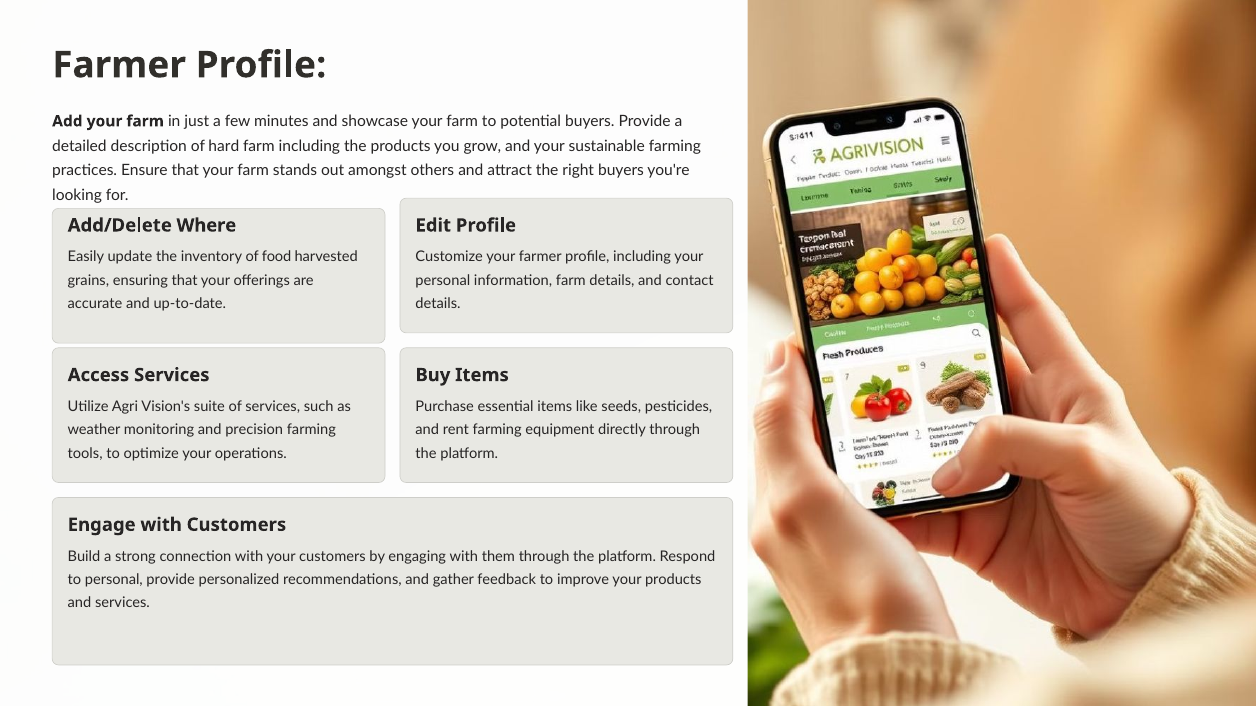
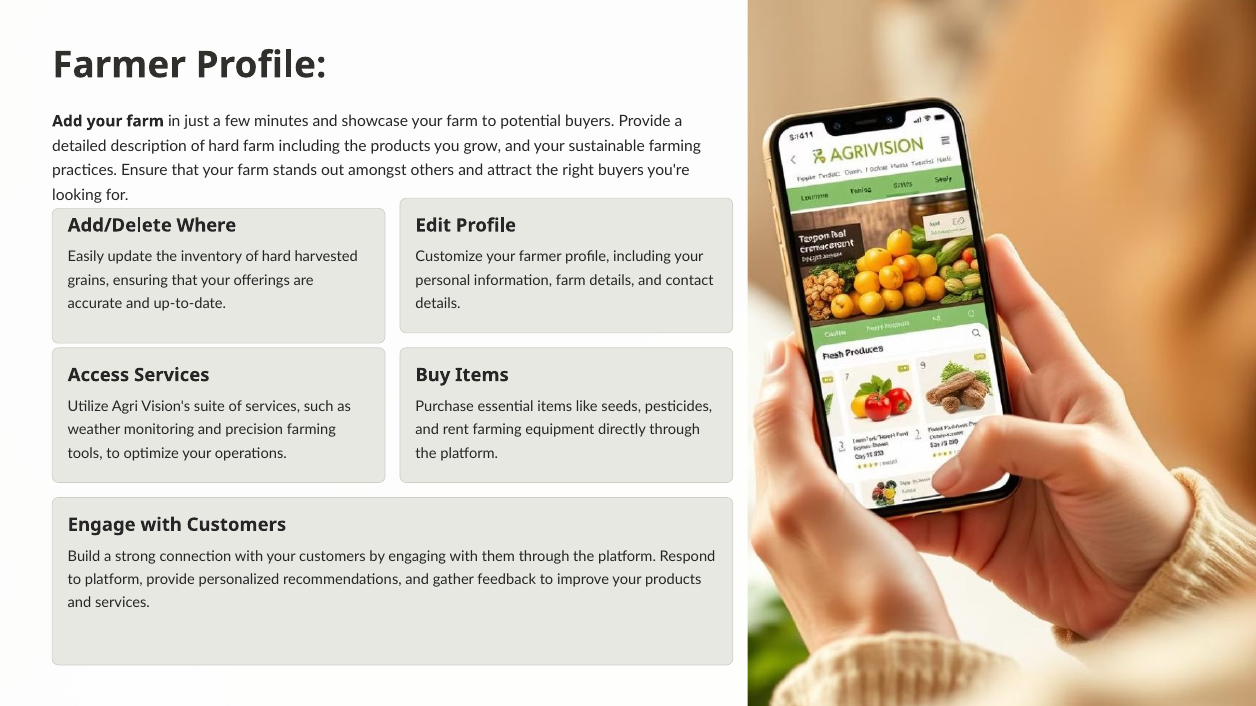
inventory of food: food -> hard (276, 257)
to personal: personal -> platform (114, 580)
